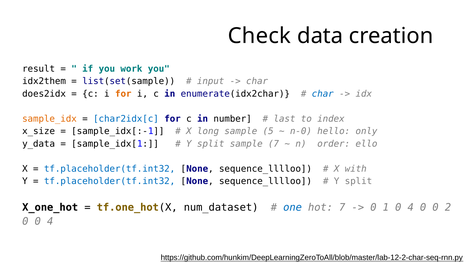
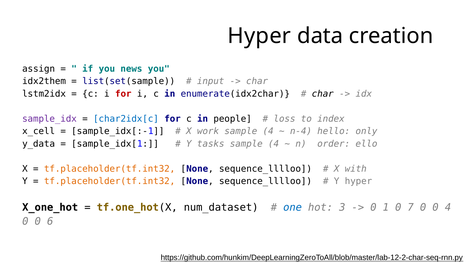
Check: Check -> Hyper (259, 36)
result: result -> assign (39, 69)
work: work -> news (131, 69)
does2idx: does2idx -> lstm2idx (44, 94)
for colour: orange -> red (123, 94)
char colour: blue -> black (323, 94)
sample_idx colour: orange -> purple (49, 119)
number: number -> people (233, 119)
last: last -> loss (284, 119)
x_size: x_size -> x_cell (39, 131)
long: long -> work (208, 131)
5: 5 -> 4 (268, 131)
n-0: n-0 -> n-4 (301, 131)
split: split -> tasks (211, 144)
7: 7 -> 4 (274, 144)
tf.placeholder(tf.int32 colour: blue -> orange (110, 169)
tf.placeholder(tf.int32 colour: blue -> orange (110, 181)
split: split -> hyper (358, 181)
hot 7: 7 -> 3 (342, 207)
1 0 4: 4 -> 7 (411, 207)
0 2: 2 -> 4 (448, 207)
0 0 4: 4 -> 6 (50, 222)
